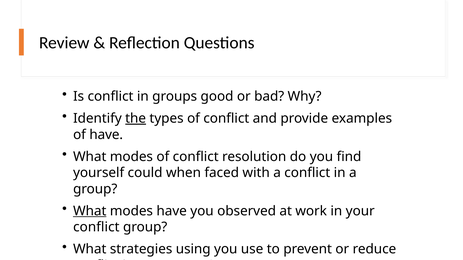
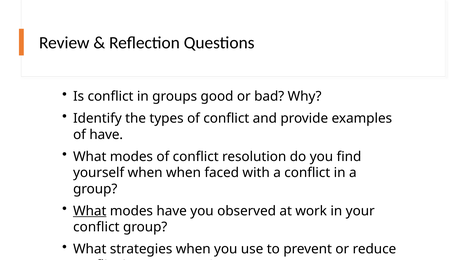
the underline: present -> none (136, 119)
yourself could: could -> when (145, 173)
strategies using: using -> when (193, 249)
